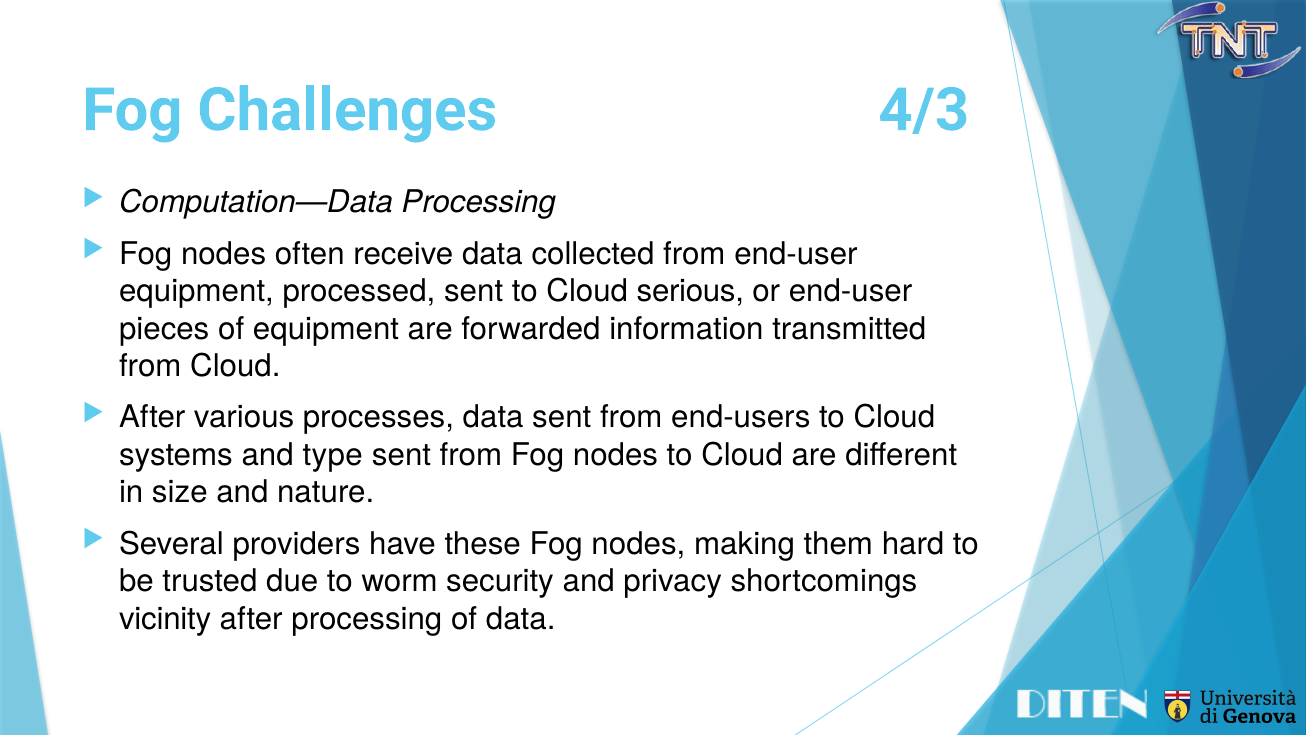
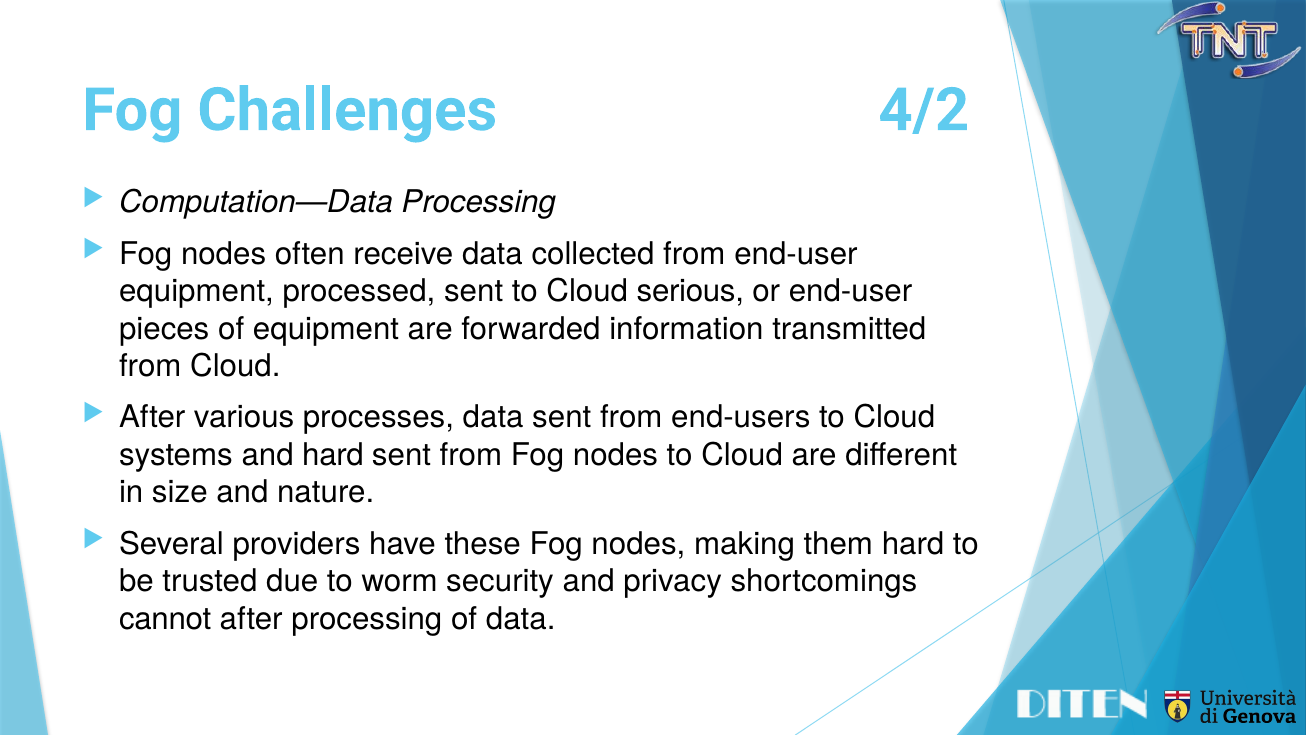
4/3: 4/3 -> 4/2 (924, 110)
and type: type -> hard (333, 455)
vicinity: vicinity -> cannot (165, 618)
